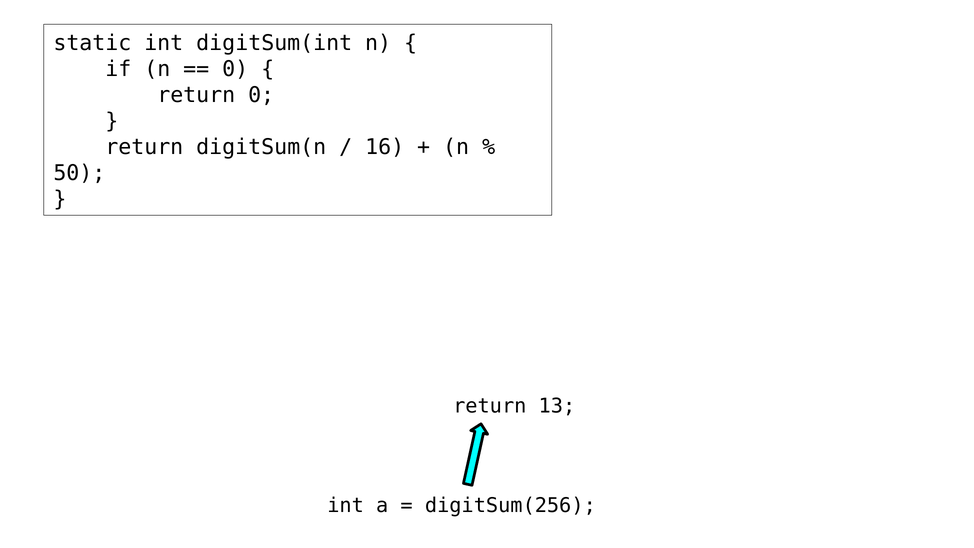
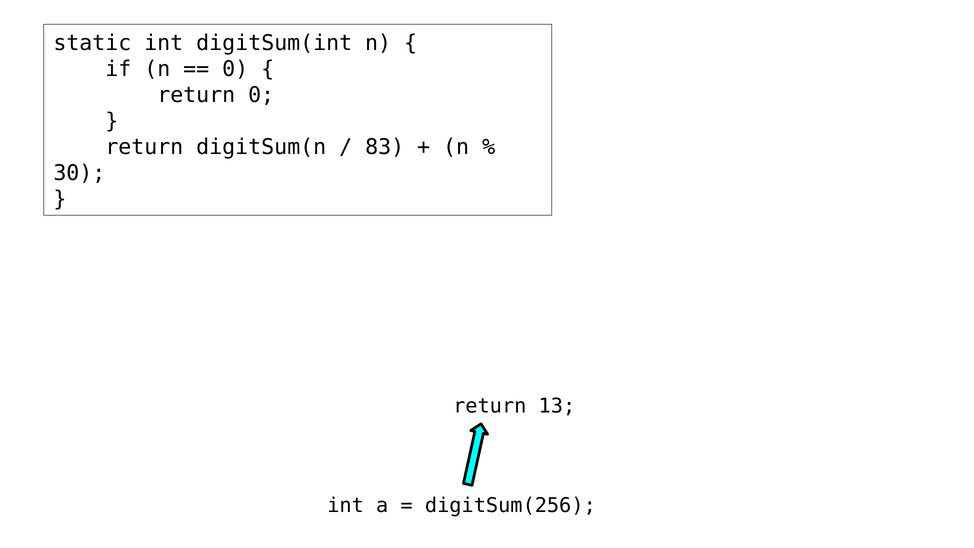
16: 16 -> 83 (385, 147)
50: 50 -> 30 (79, 173)
